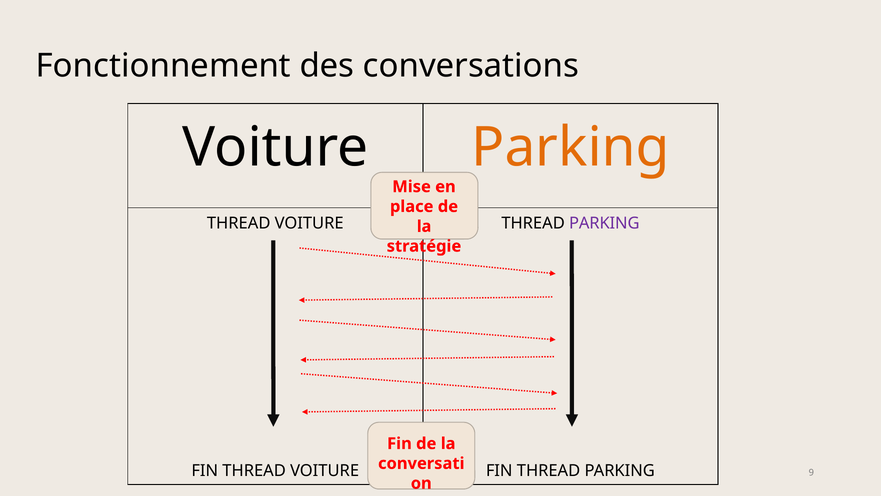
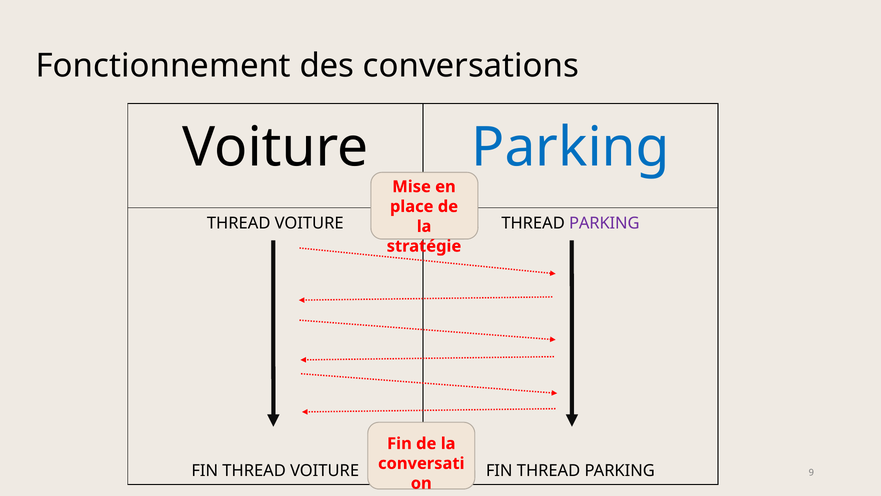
Parking colour: orange -> blue (570, 147)
